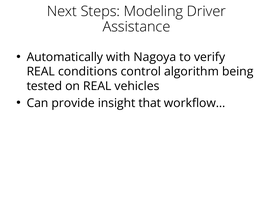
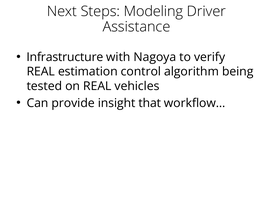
Automatically: Automatically -> Infrastructure (65, 57)
conditions: conditions -> estimation (88, 72)
